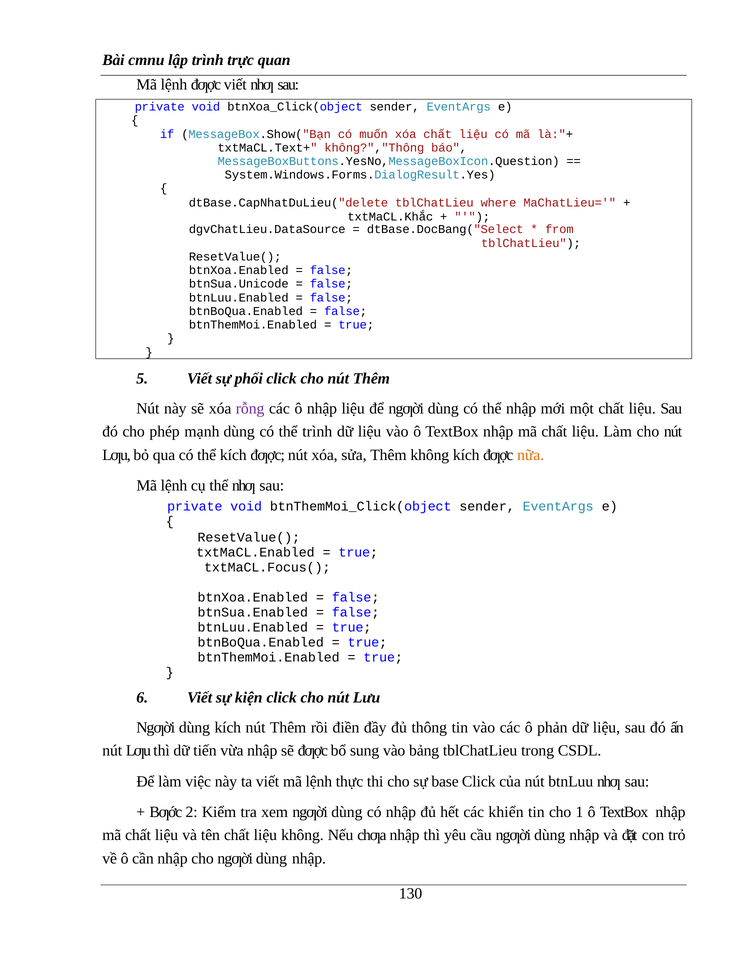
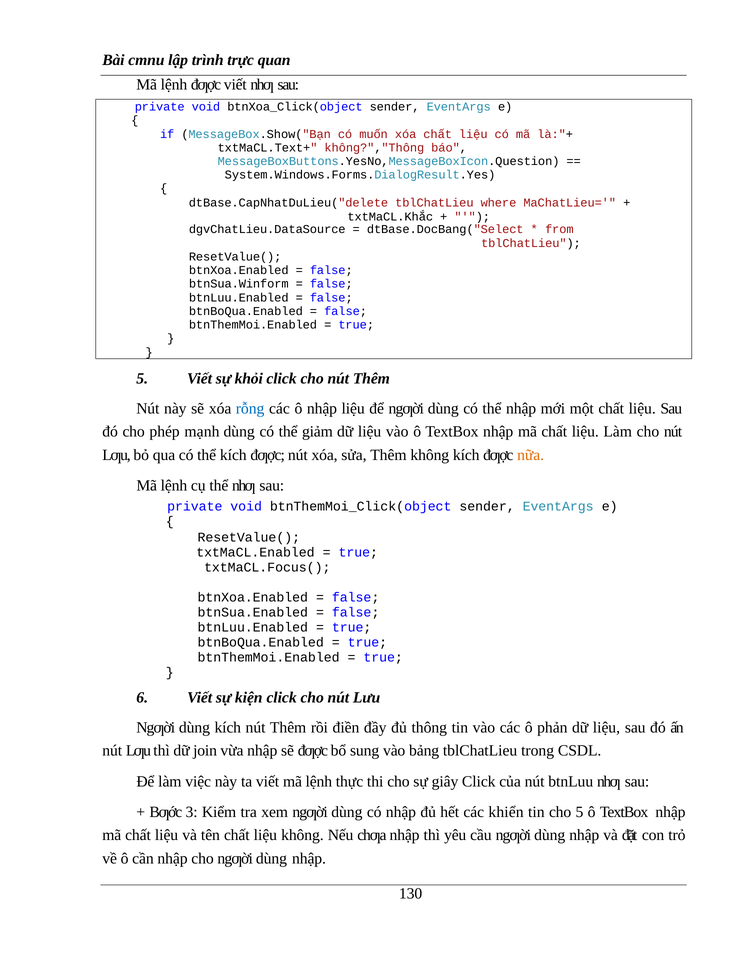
btnSua.Unicode: btnSua.Unicode -> btnSua.Winform (239, 284)
phối: phối -> khỏi (249, 378)
rỗng colour: purple -> blue (250, 408)
thể trình: trình -> giảm (317, 432)
tiến: tiến -> join (205, 750)
base: base -> giây (445, 781)
2: 2 -> 3 (192, 812)
cho 1: 1 -> 5 (579, 812)
